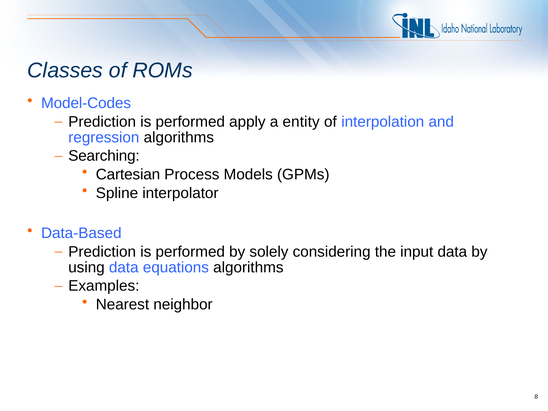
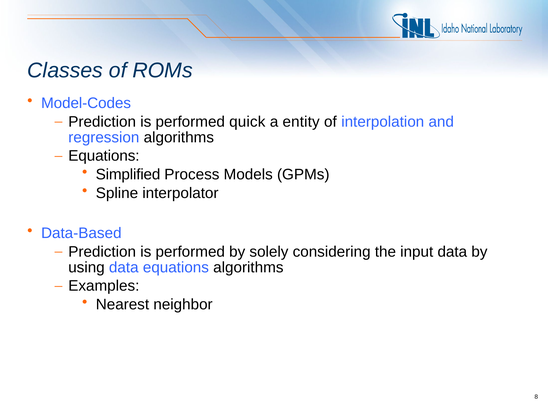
apply: apply -> quick (247, 122)
Searching: Searching -> Equations (104, 156)
Cartesian: Cartesian -> Simplified (128, 174)
